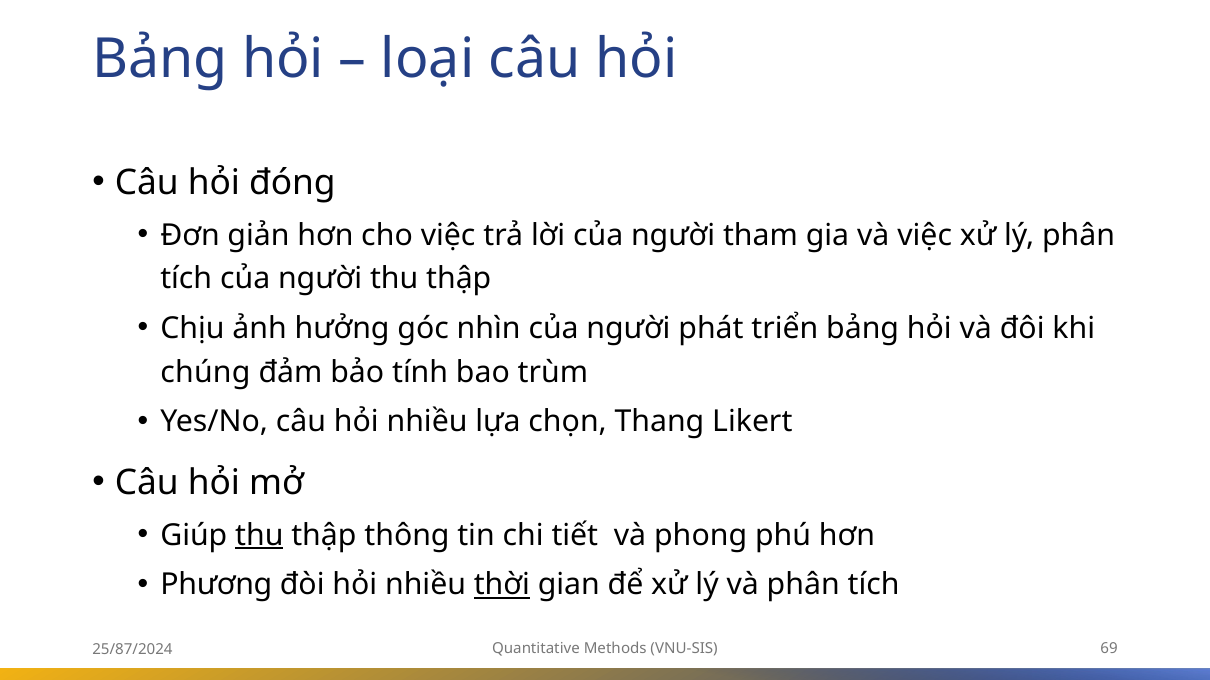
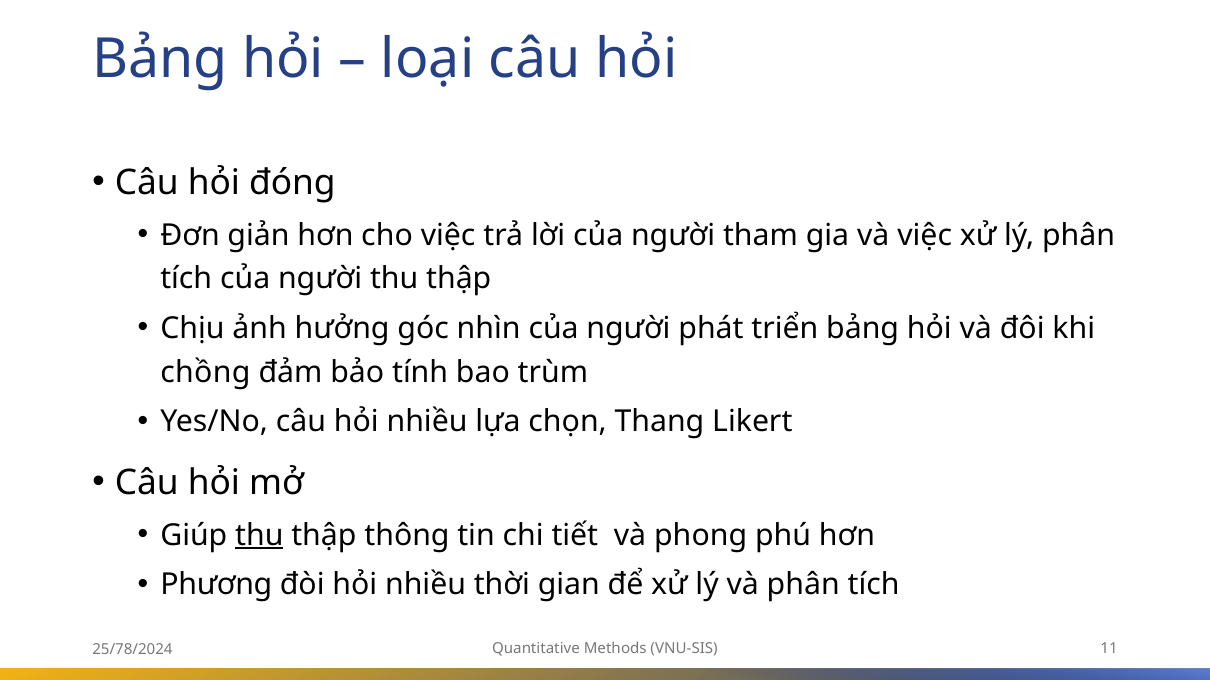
chúng: chúng -> chồng (205, 372)
thời underline: present -> none (502, 585)
69: 69 -> 11 (1109, 649)
25/87/2024: 25/87/2024 -> 25/78/2024 (132, 650)
